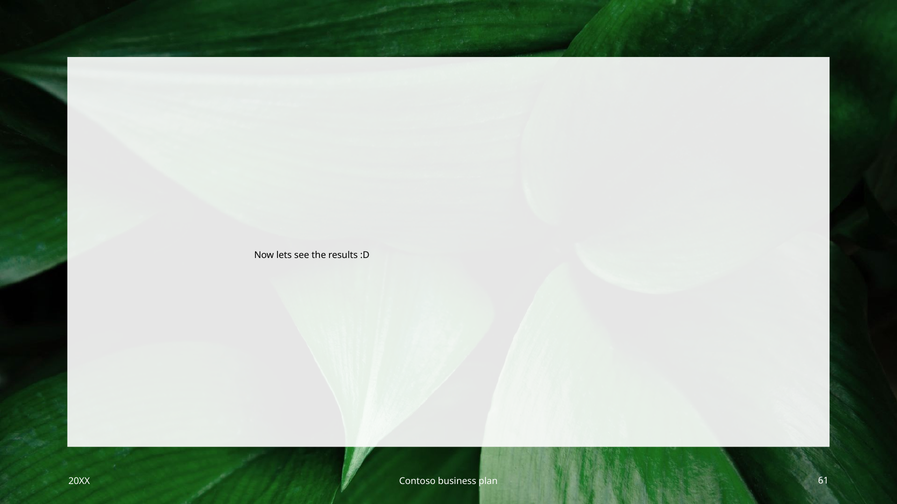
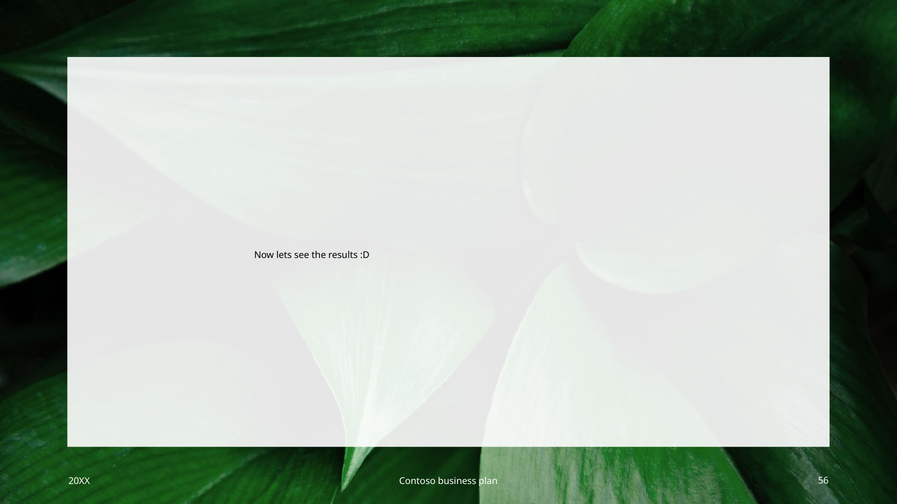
61: 61 -> 56 (823, 481)
